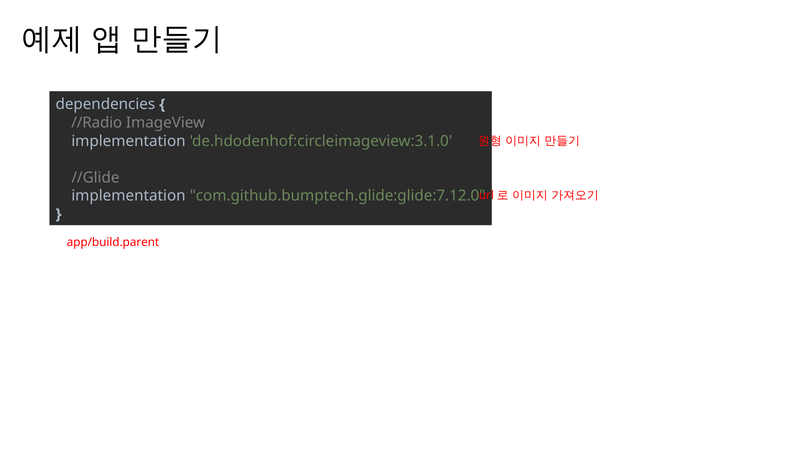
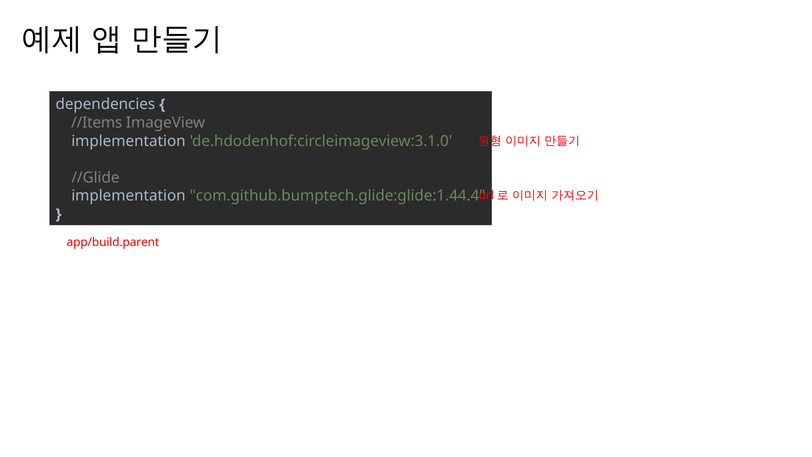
//Radio: //Radio -> //Items (97, 123)
com.github.bumptech.glide:glide:7.12.0: com.github.bumptech.glide:glide:7.12.0 -> com.github.bumptech.glide:glide:1.44.4 (338, 196)
